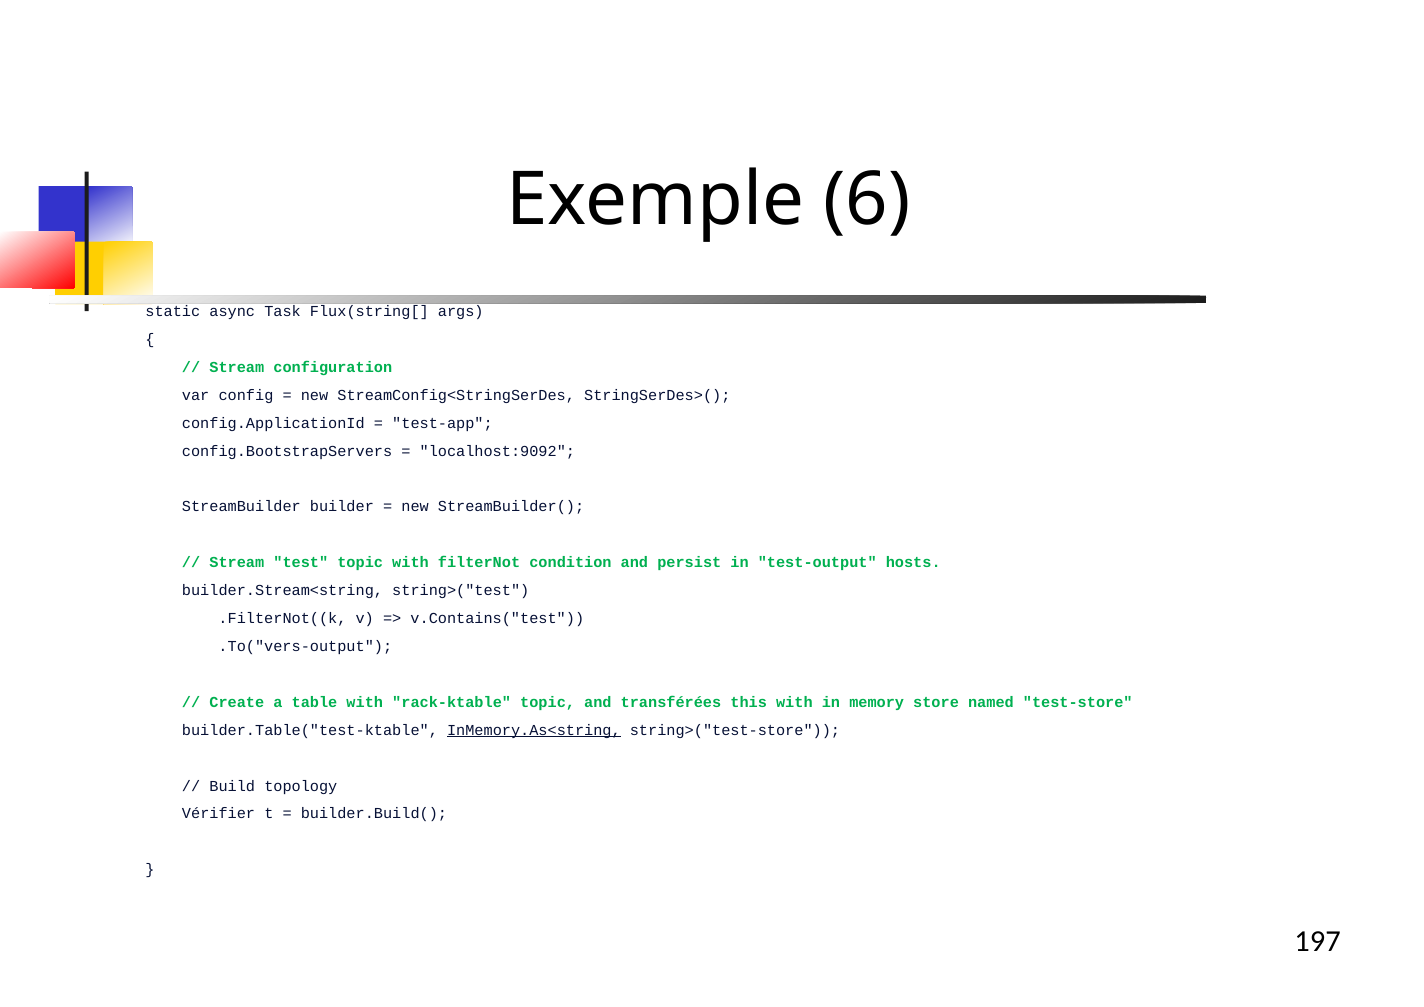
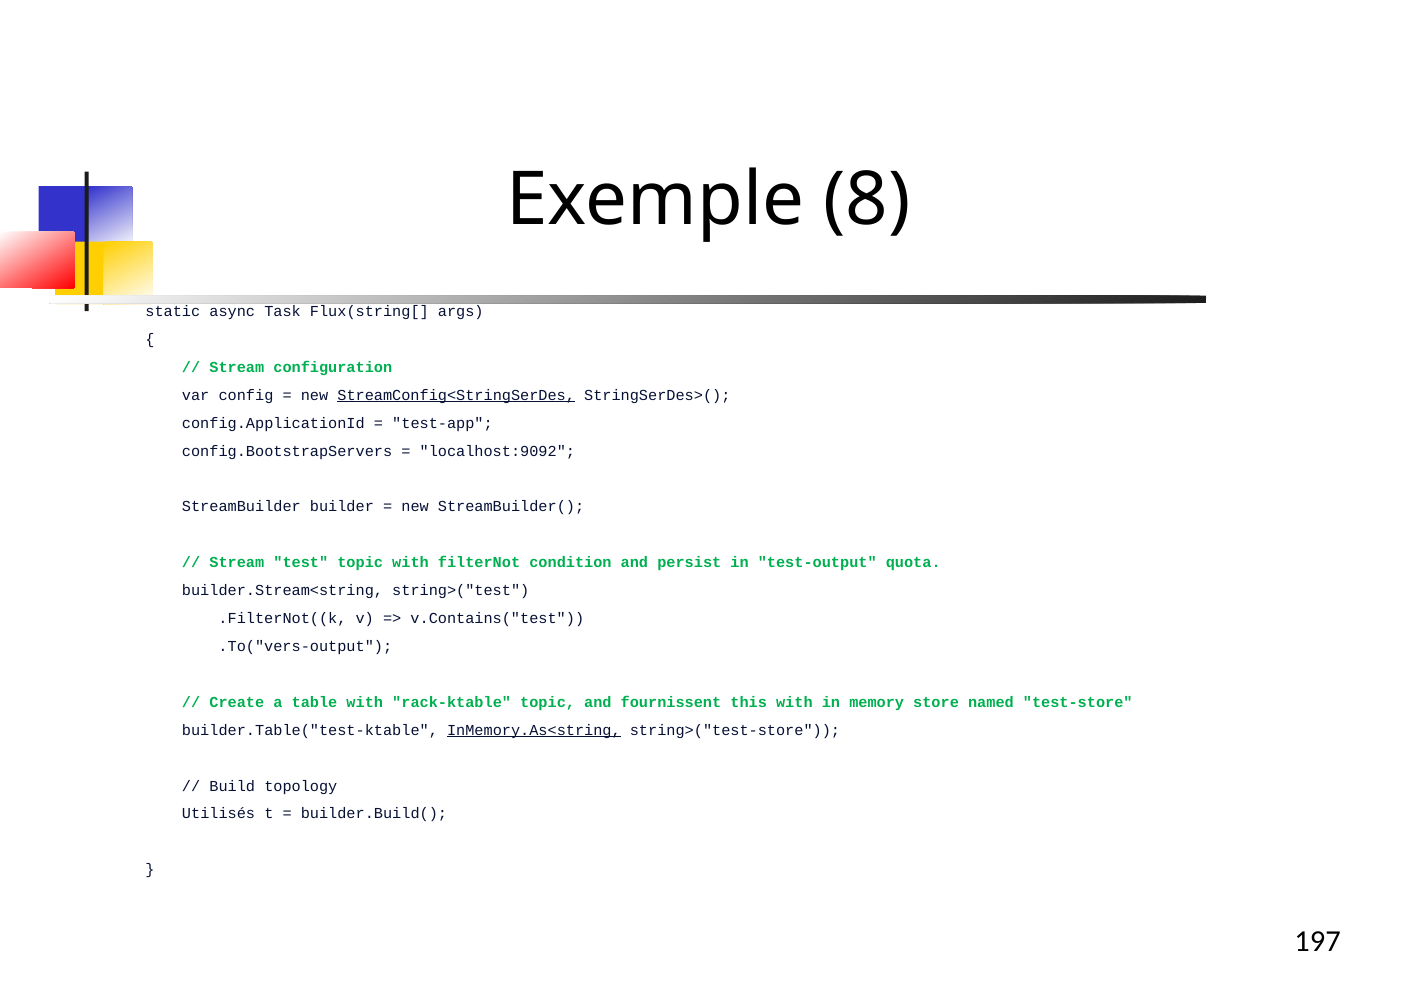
6: 6 -> 8 (867, 200)
StreamConfig<StringSerDes underline: none -> present (456, 395)
hosts: hosts -> quota (913, 563)
transférées: transférées -> fournissent (671, 702)
Vérifier: Vérifier -> Utilisés (219, 814)
